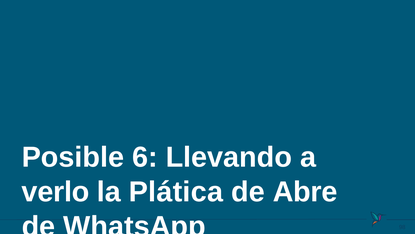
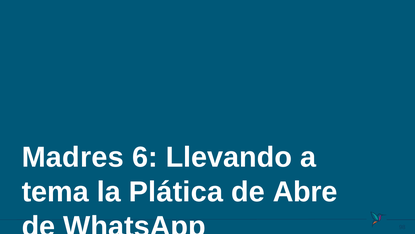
Posible: Posible -> Madres (73, 157)
verlo: verlo -> tema (55, 192)
